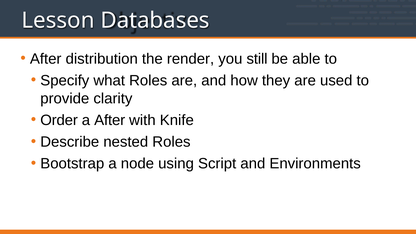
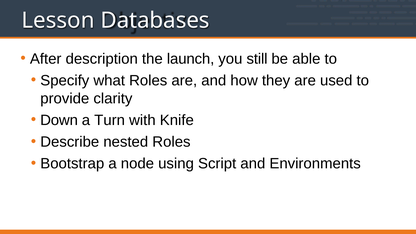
distribution: distribution -> description (102, 59)
render: render -> launch (191, 59)
Order: Order -> Down (59, 120)
a After: After -> Turn (110, 120)
